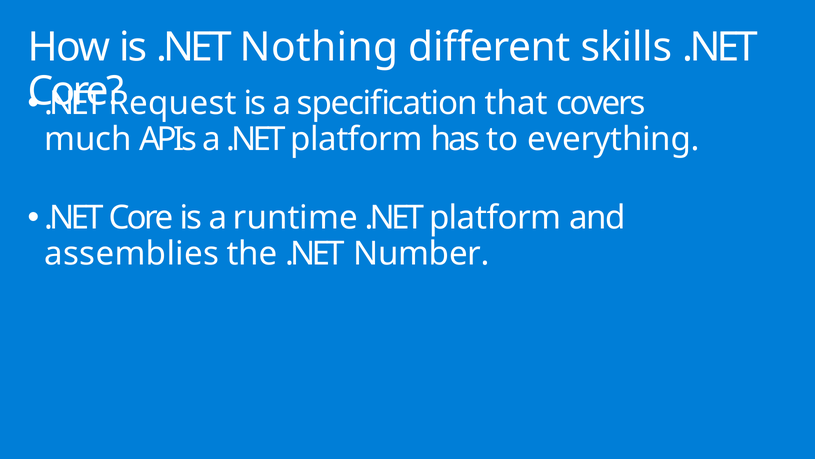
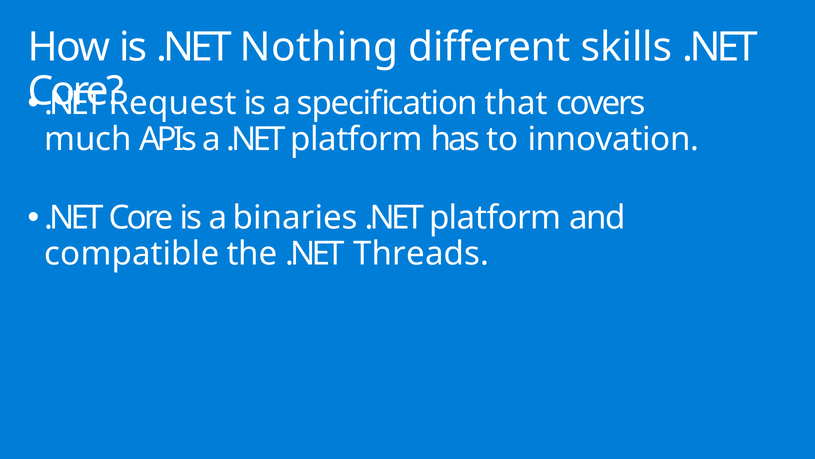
everything: everything -> innovation (613, 139)
runtime: runtime -> binaries (295, 218)
assemblies: assemblies -> compatible (132, 253)
Number: Number -> Threads (421, 253)
